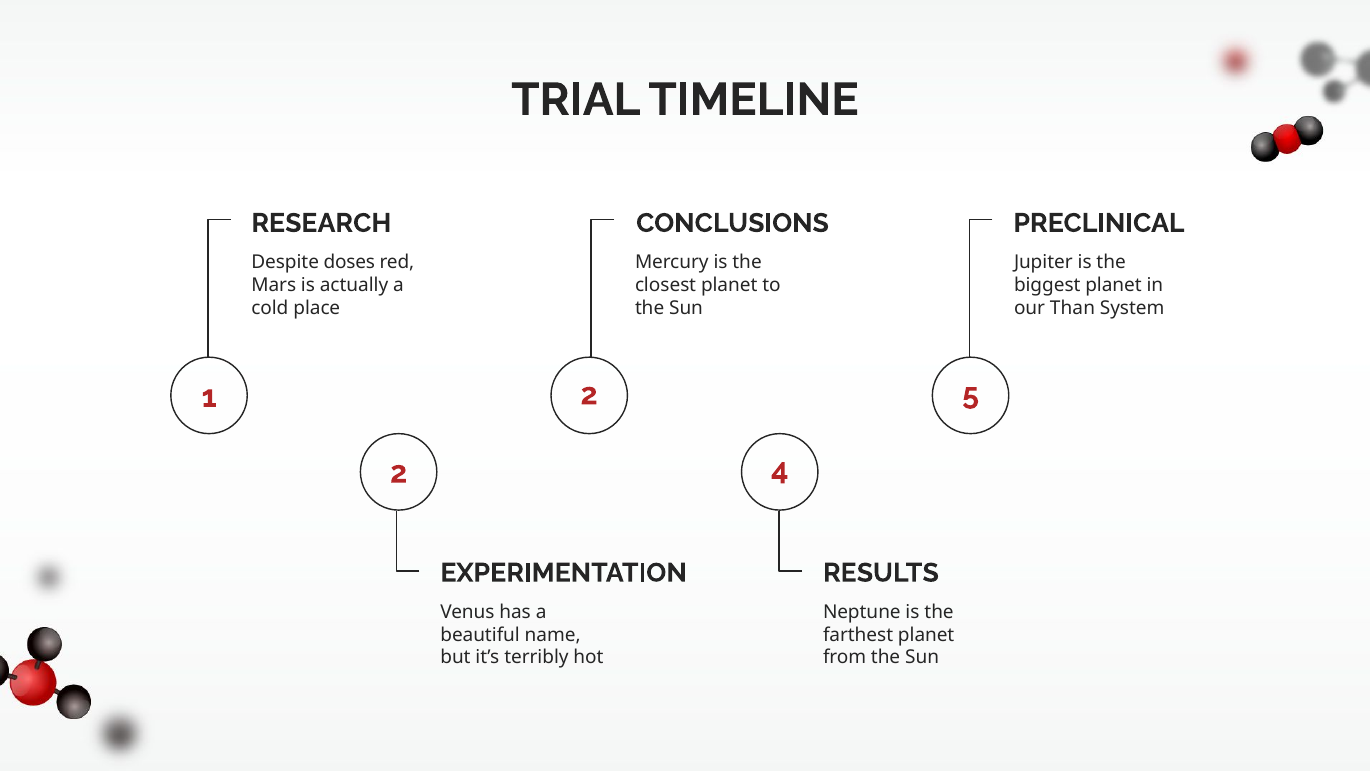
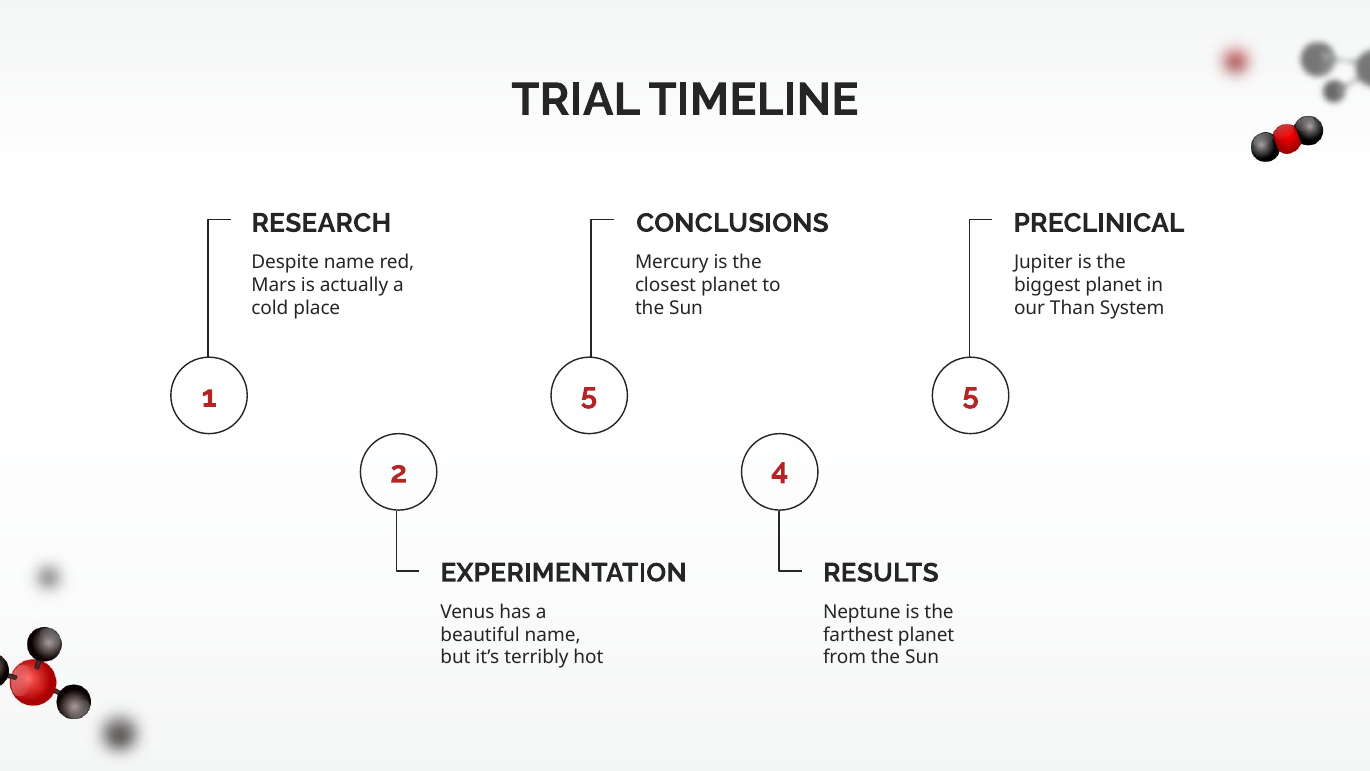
Despite doses: doses -> name (349, 262)
1 2: 2 -> 5 (589, 394)
